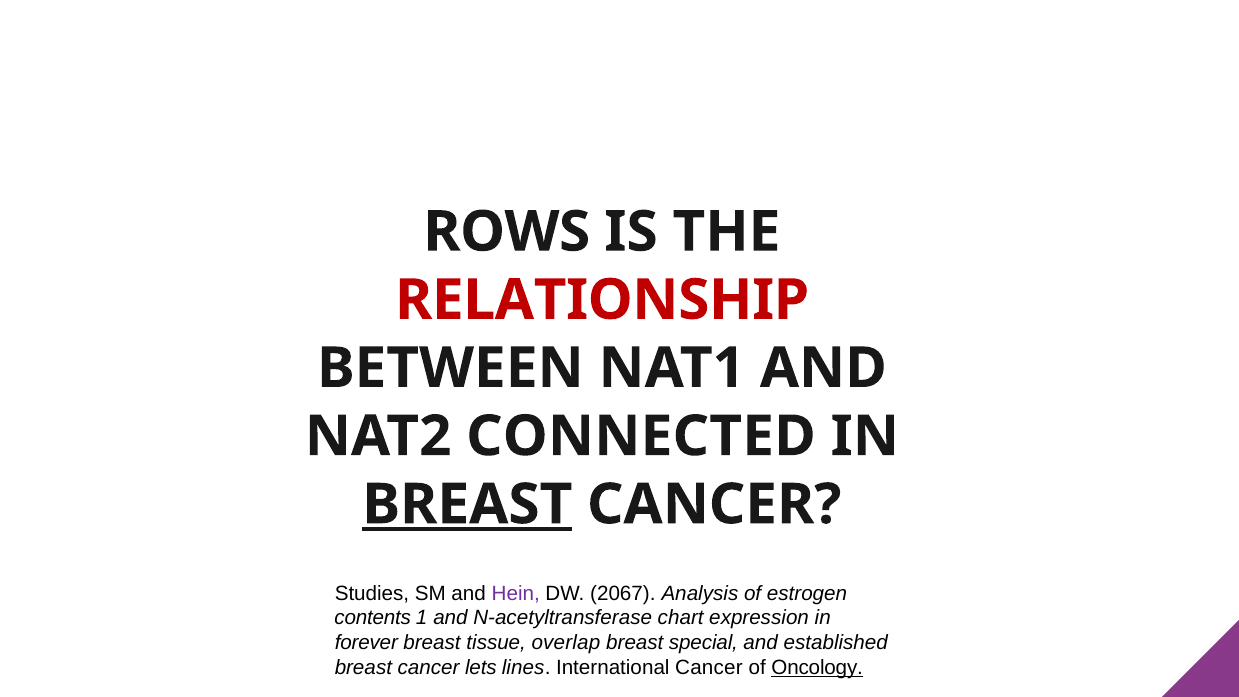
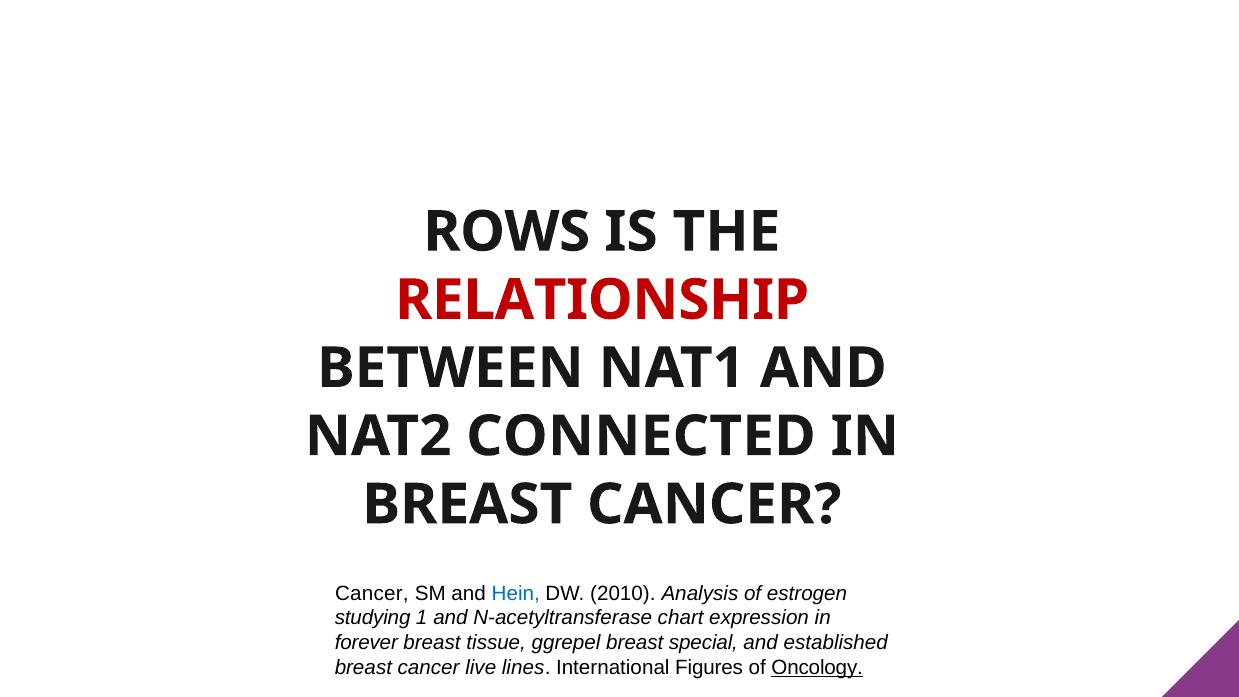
BREAST underline: present -> none (467, 505)
Studies: Studies -> Cancer (372, 593)
Hein colour: purple -> blue (516, 593)
2067: 2067 -> 2010 (623, 593)
contents: contents -> studying (373, 618)
overlap: overlap -> ggrepel (566, 643)
lets: lets -> live (481, 668)
International Cancer: Cancer -> Figures (709, 668)
